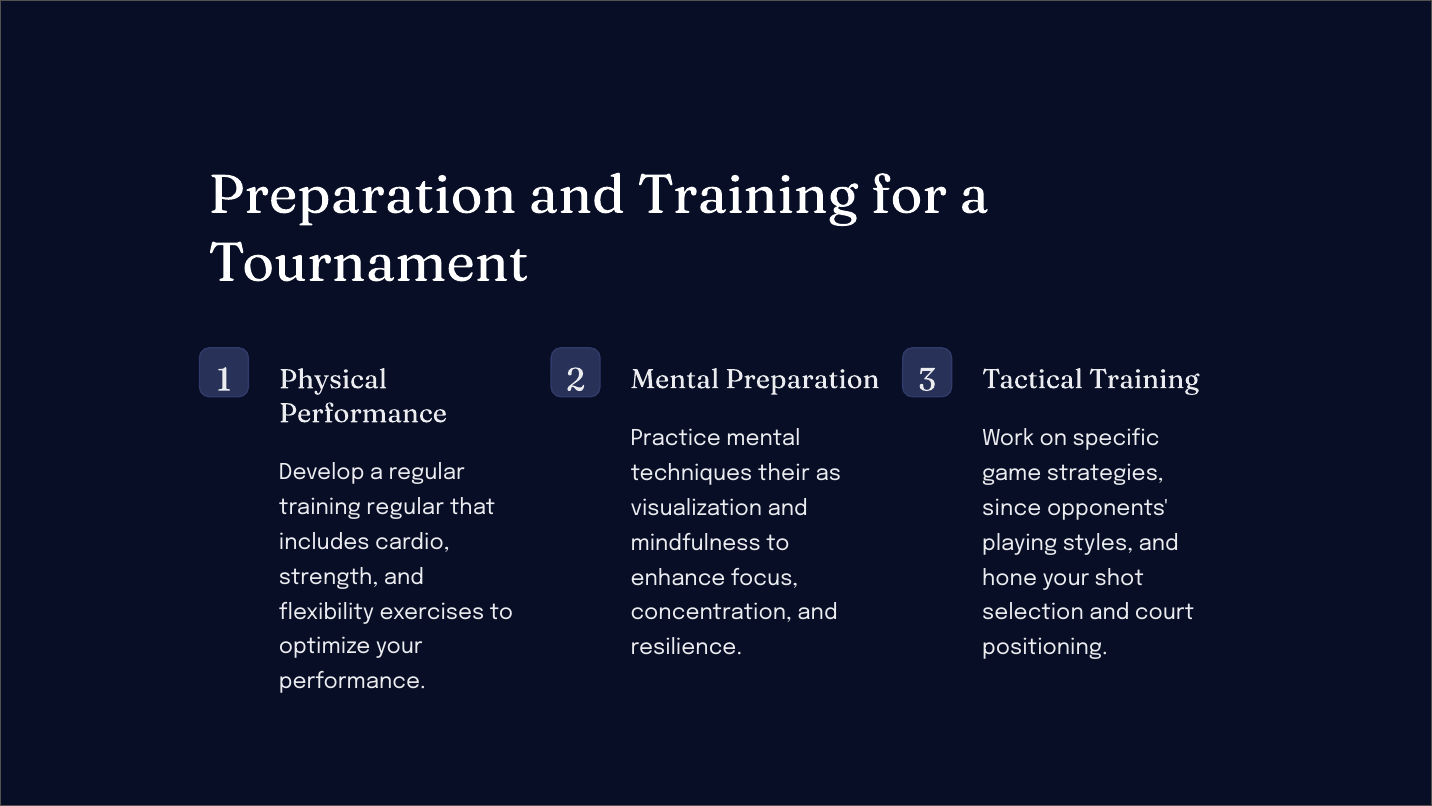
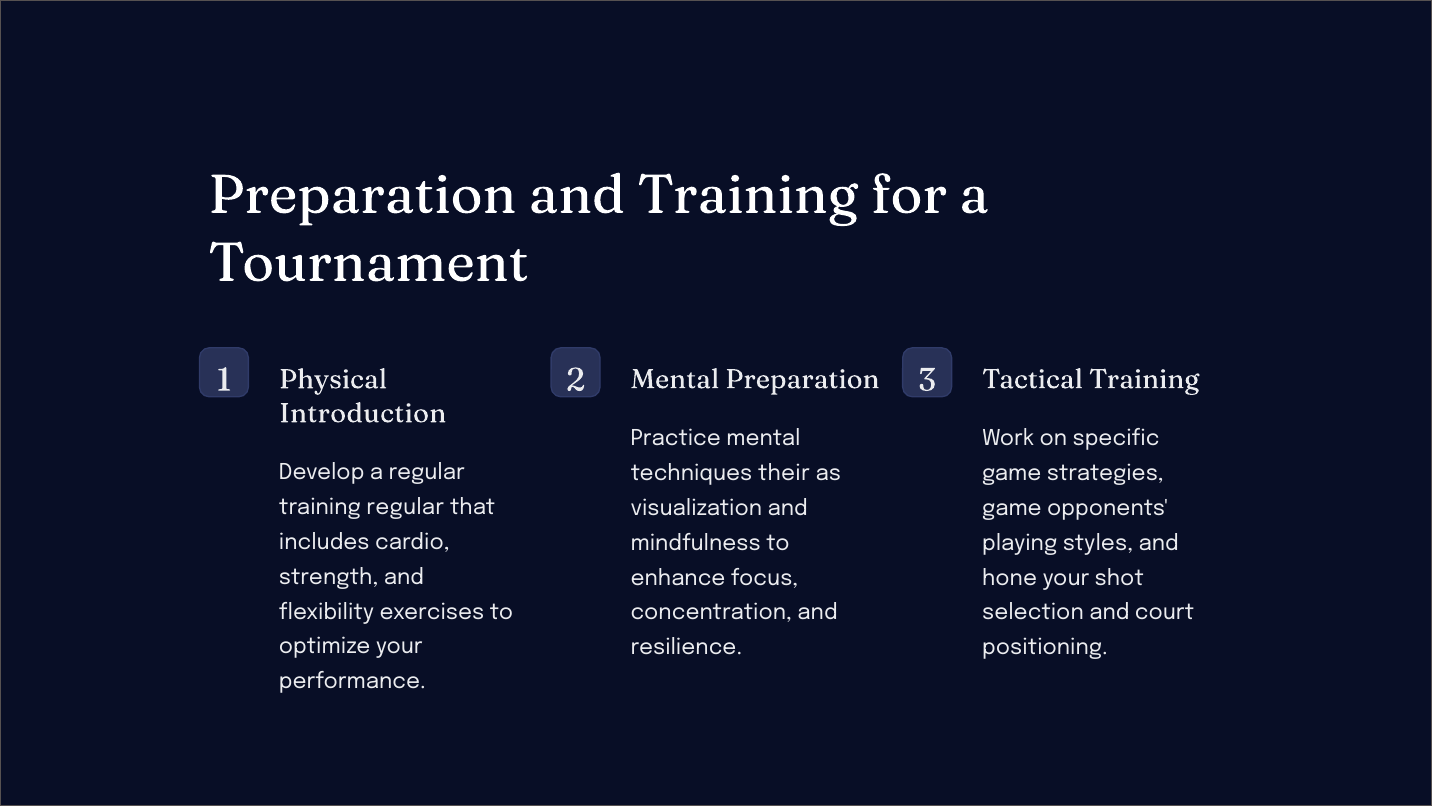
Performance: Performance -> Introduction (363, 413)
since: since -> game (1012, 508)
